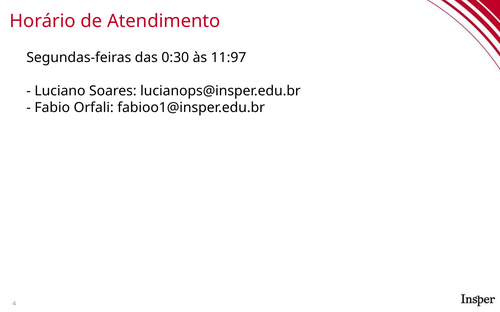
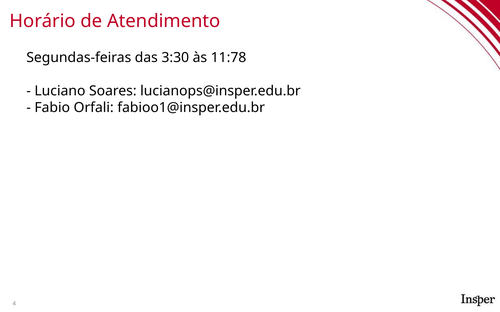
0:30: 0:30 -> 3:30 (175, 58)
11:97: 11:97 -> 11:78 (229, 58)
